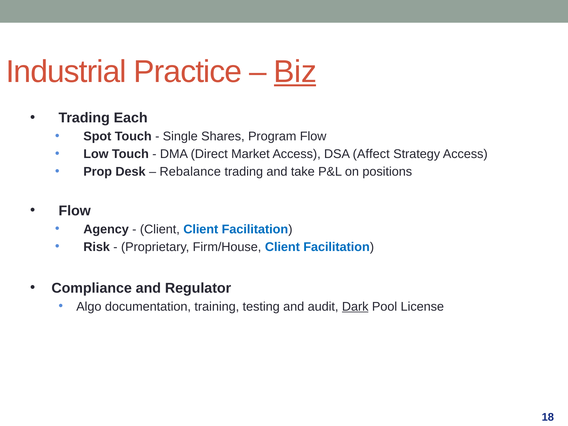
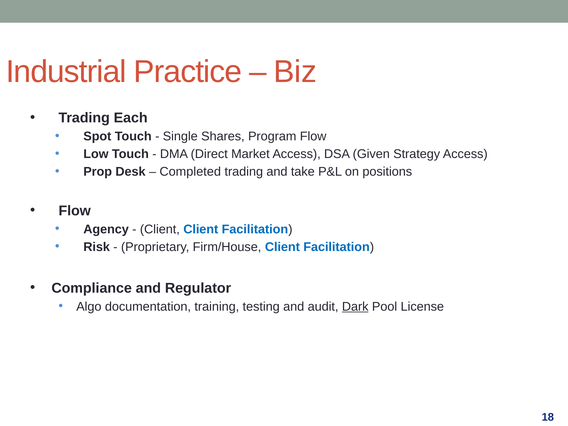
Biz underline: present -> none (295, 72)
Affect: Affect -> Given (371, 154)
Rebalance: Rebalance -> Completed (190, 172)
